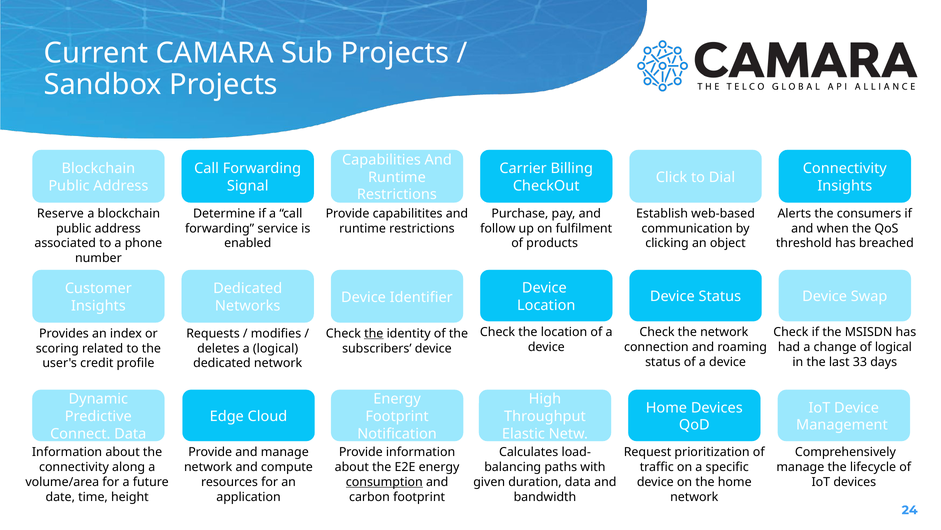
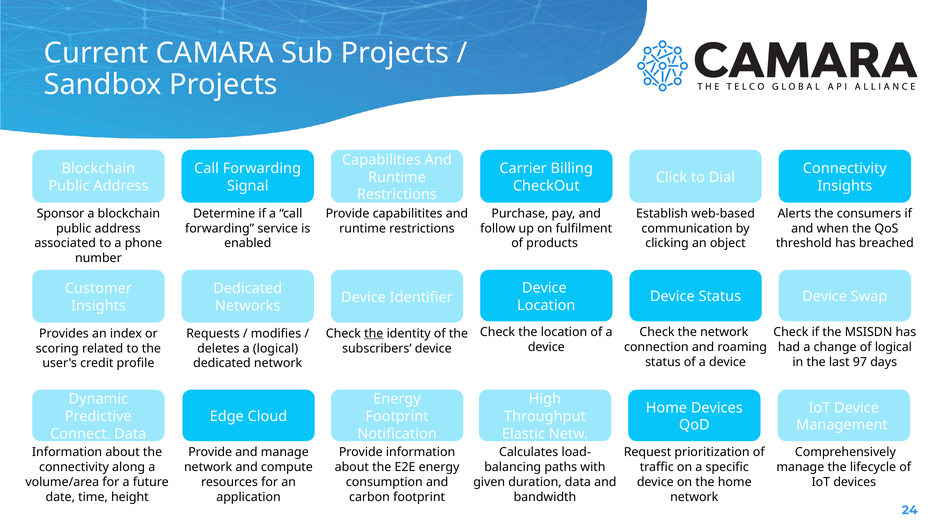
Reserve: Reserve -> Sponsor (60, 213)
33: 33 -> 97 (860, 362)
consumption underline: present -> none (384, 482)
